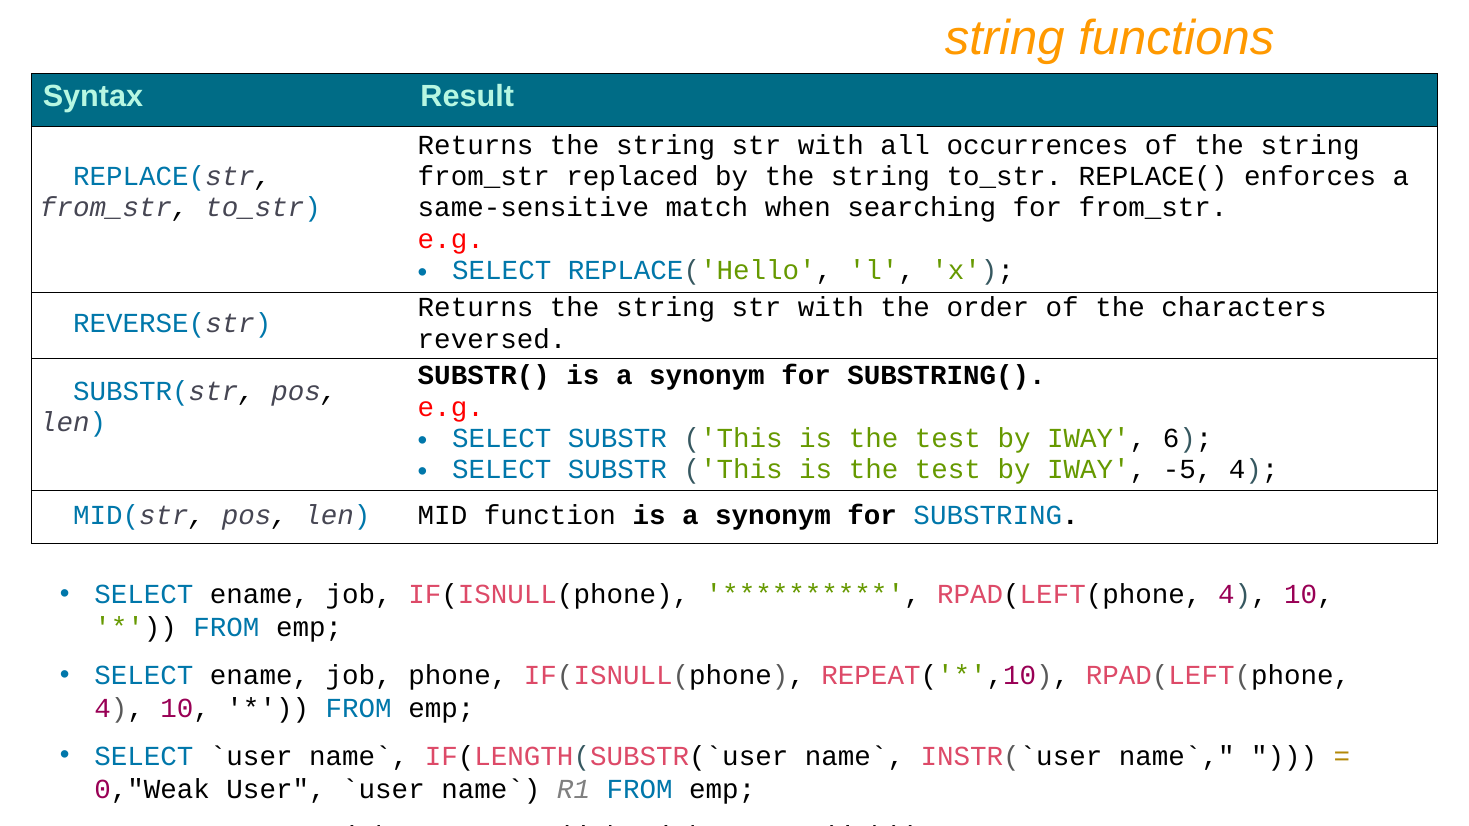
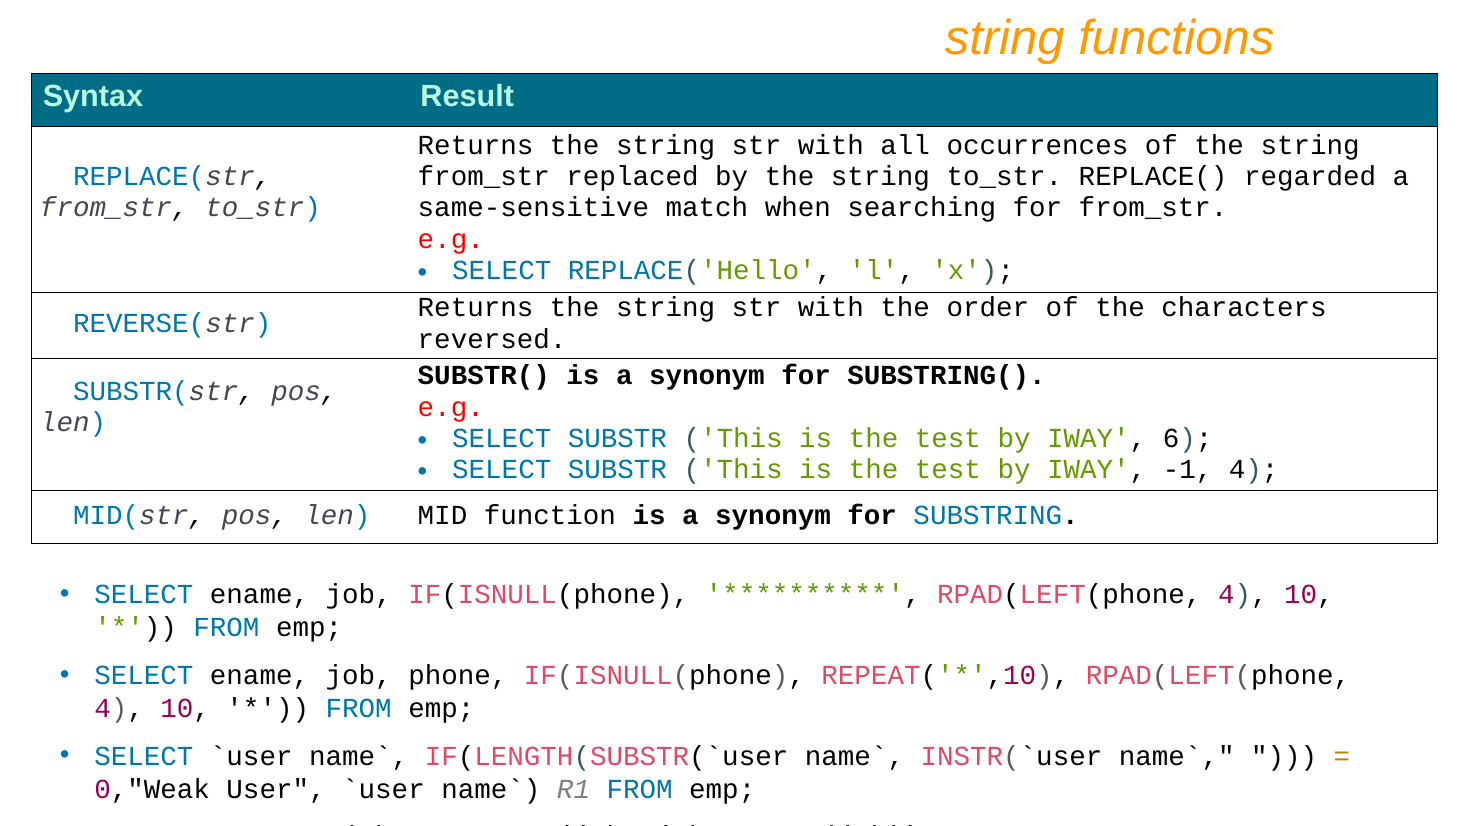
enforces: enforces -> regarded (1310, 177)
-5: -5 -> -1 (1188, 470)
